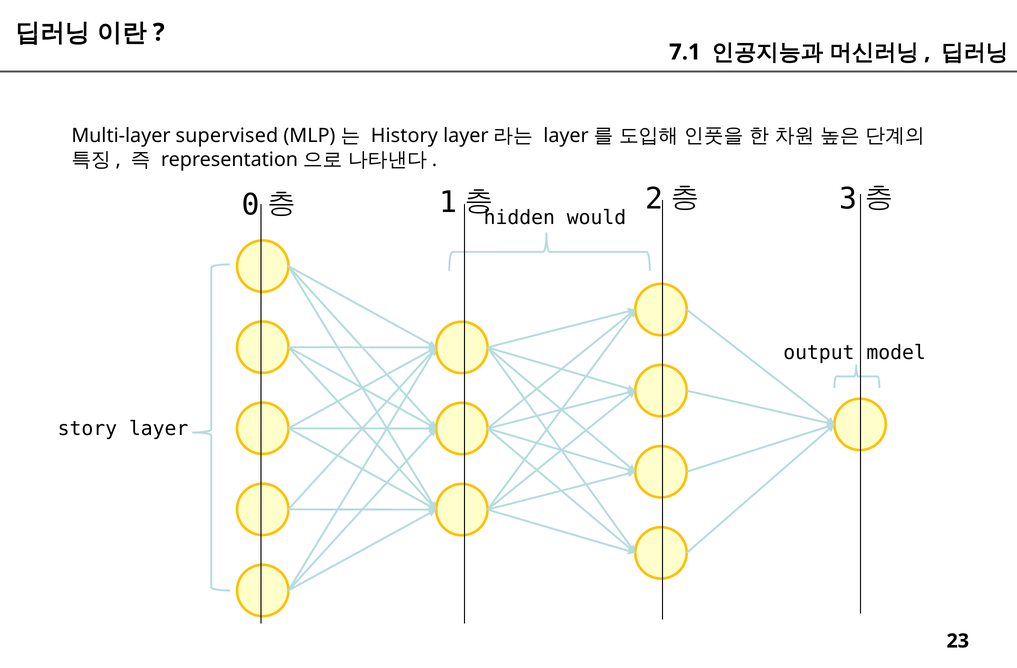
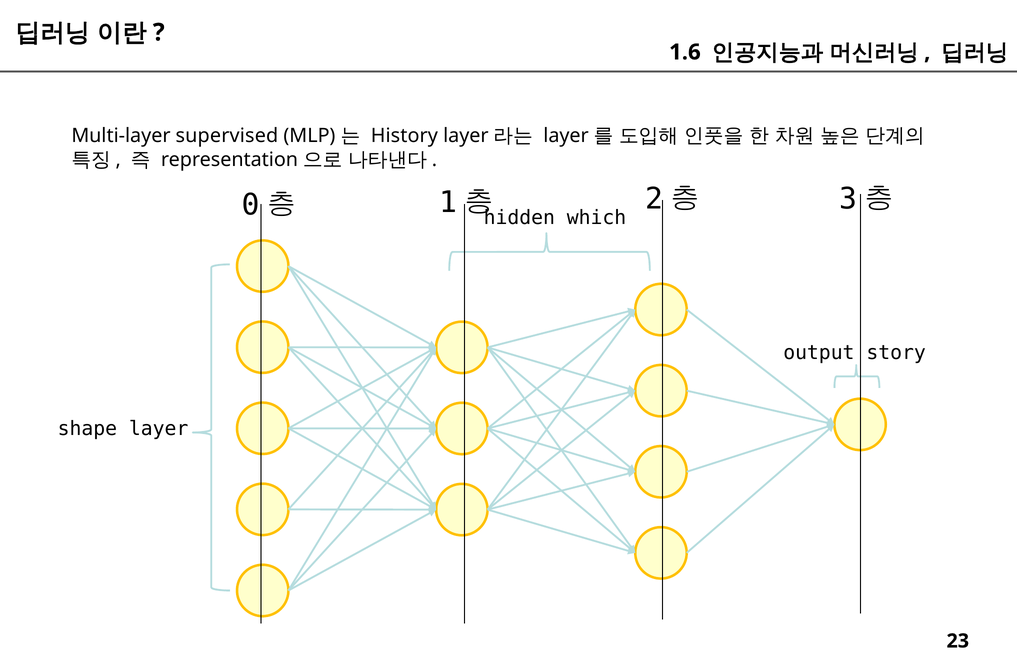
7.1: 7.1 -> 1.6 (685, 52)
would: would -> which (597, 218)
model: model -> story (896, 353)
story: story -> shape (87, 429)
